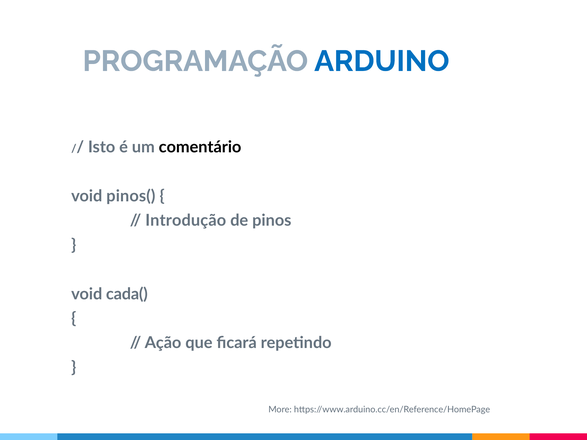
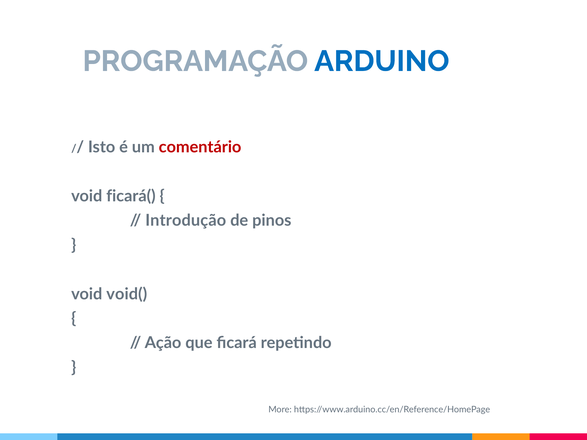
comentário colour: black -> red (200, 147)
pinos(: pinos( -> ficará( (131, 196)
cada(: cada( -> void( (127, 294)
